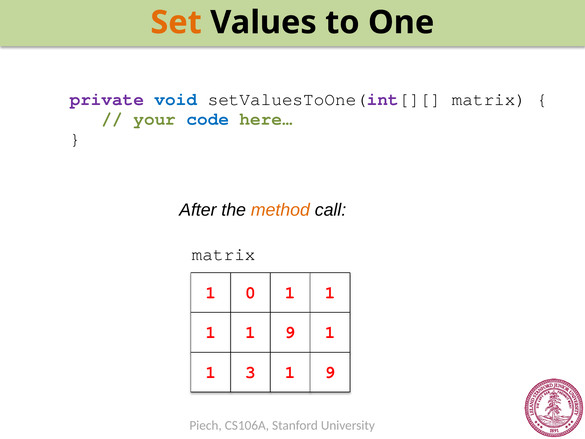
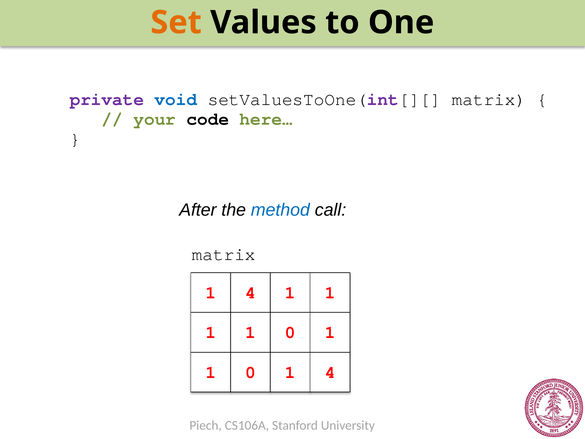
code colour: blue -> black (208, 119)
method colour: orange -> blue (280, 210)
0: 0 -> 4 (250, 292)
1 1 9: 9 -> 0 (290, 332)
3: 3 -> 0 (250, 372)
9: 9 -> 4 (330, 372)
